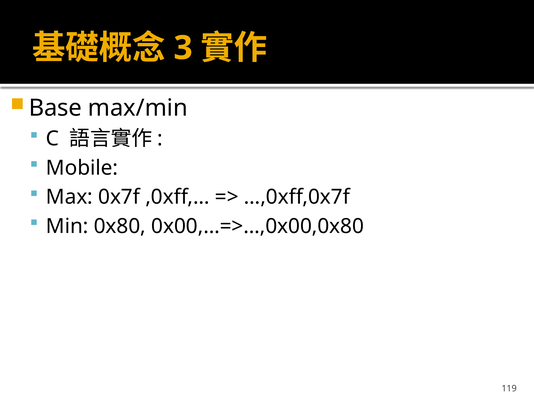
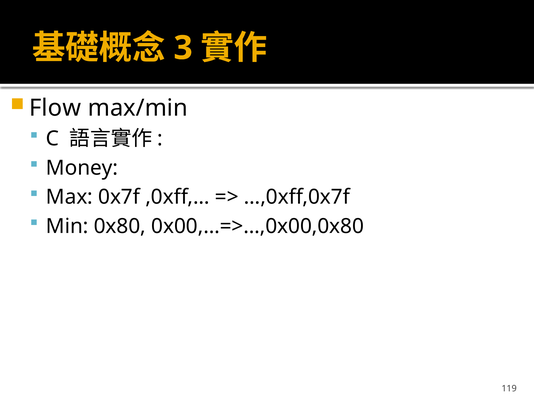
Base: Base -> Flow (55, 108)
Mobile: Mobile -> Money (82, 168)
